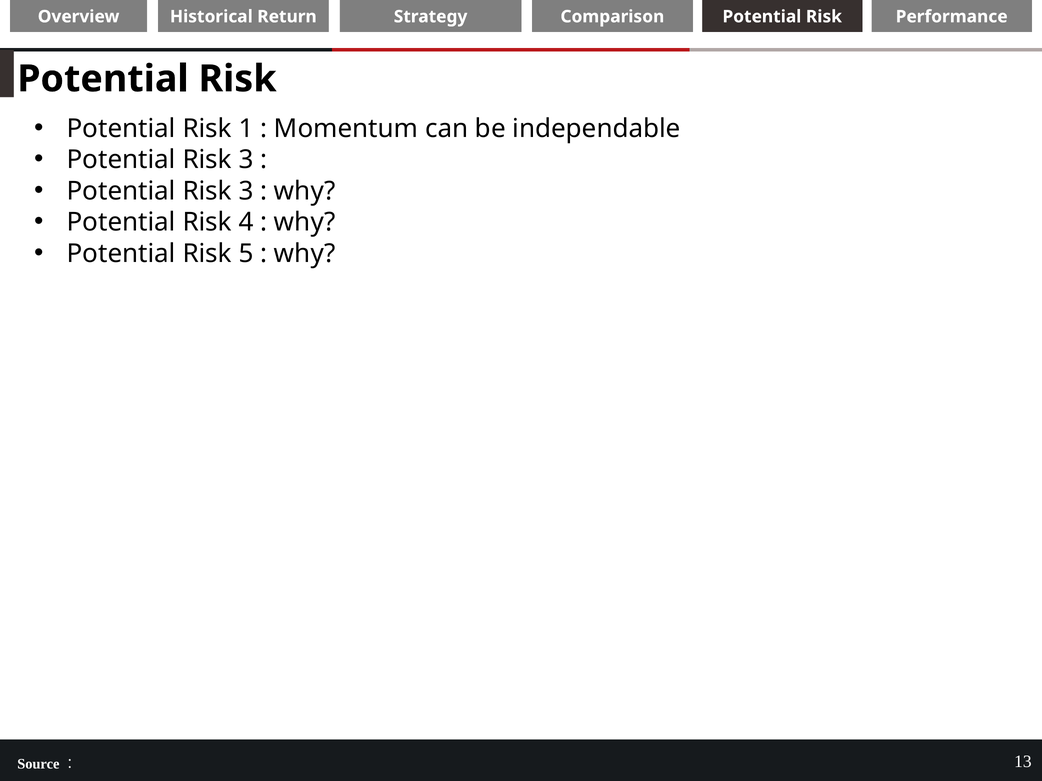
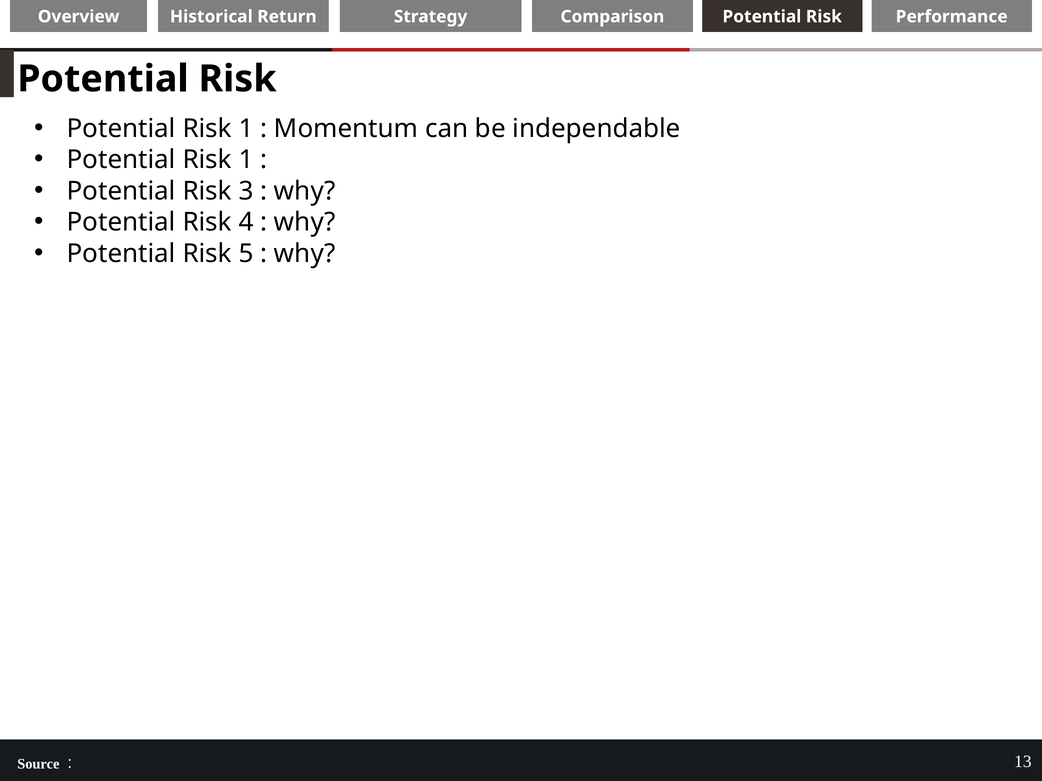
3: 3 -> 1 (246, 160)
